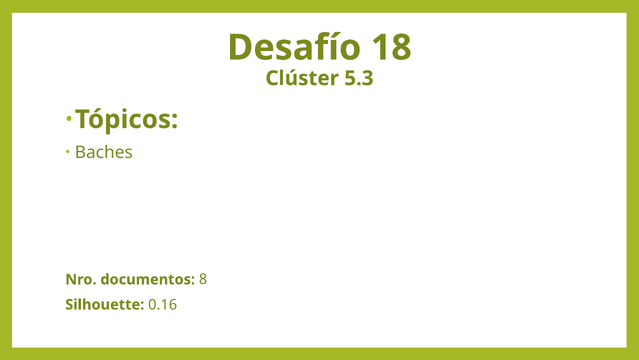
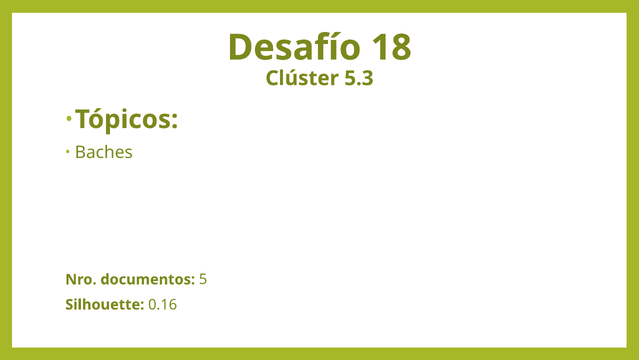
8: 8 -> 5 (203, 279)
